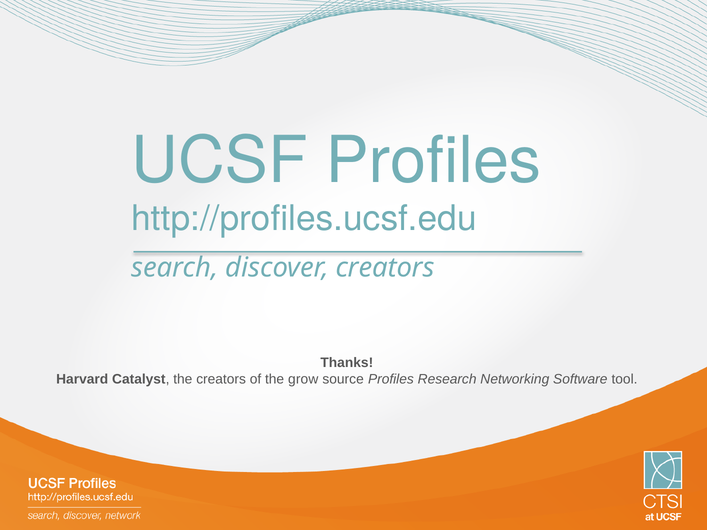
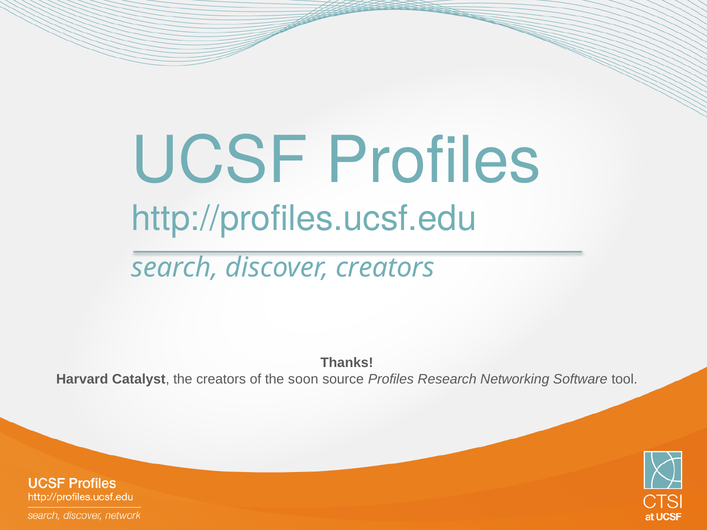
grow: grow -> soon (303, 379)
